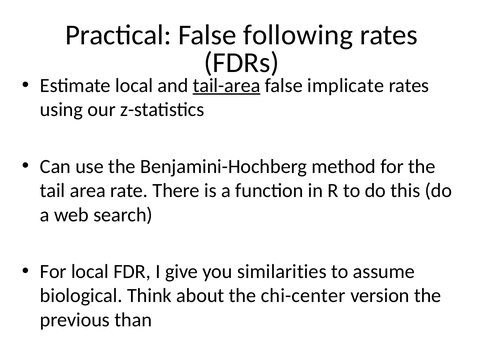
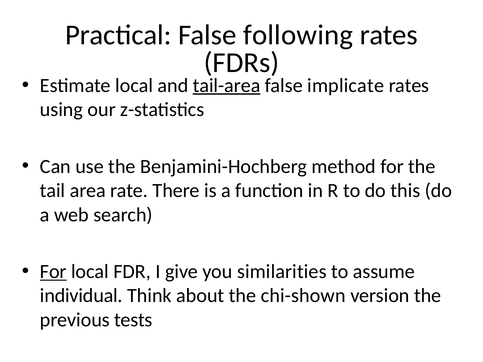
For underline: none -> present (53, 272)
biological: biological -> individual (81, 296)
chi-center: chi-center -> chi-shown (303, 296)
than: than -> tests (133, 320)
